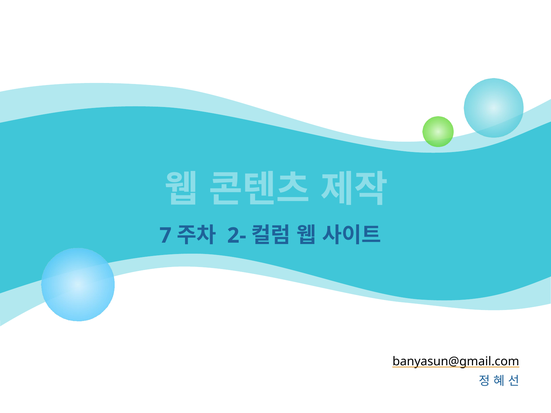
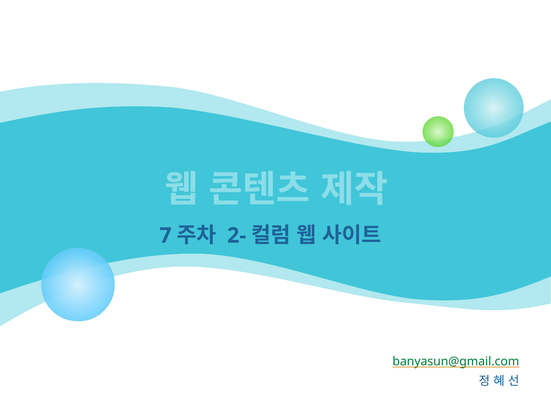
banyasun@gmail.com colour: black -> green (456, 362)
